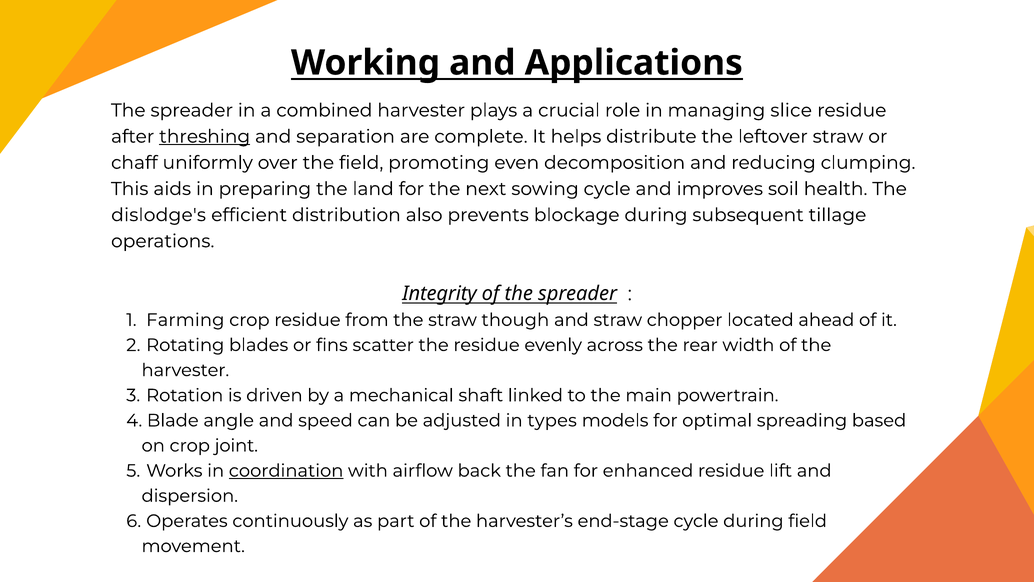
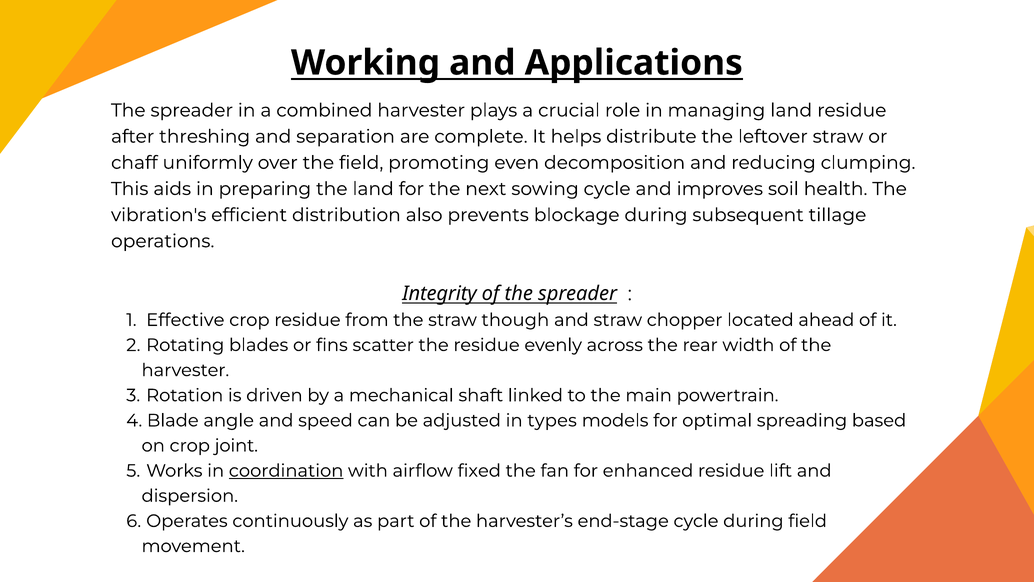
managing slice: slice -> land (791, 110)
threshing underline: present -> none (205, 136)
dislodge's: dislodge's -> vibration's (159, 215)
Farming: Farming -> Effective (185, 320)
back: back -> fixed (479, 470)
